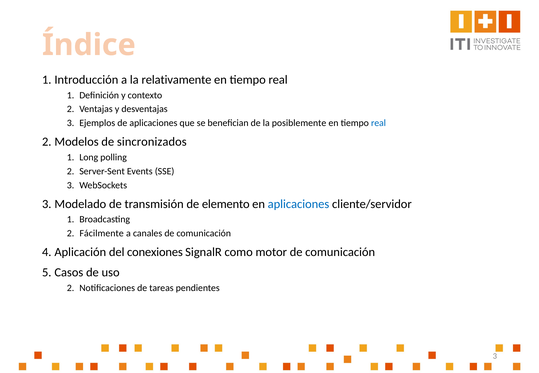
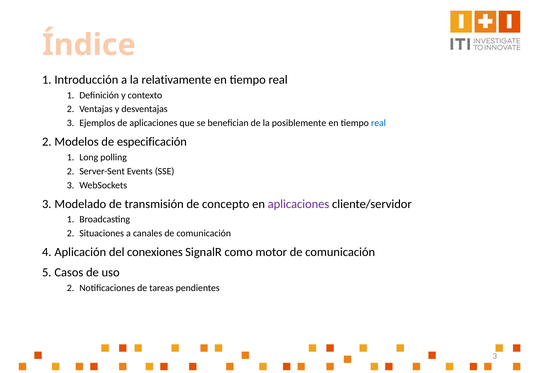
sincronizados: sincronizados -> especificación (152, 142)
elemento: elemento -> concepto (226, 204)
aplicaciones colour: blue -> purple (298, 204)
Fácilmente: Fácilmente -> Situaciones (102, 233)
